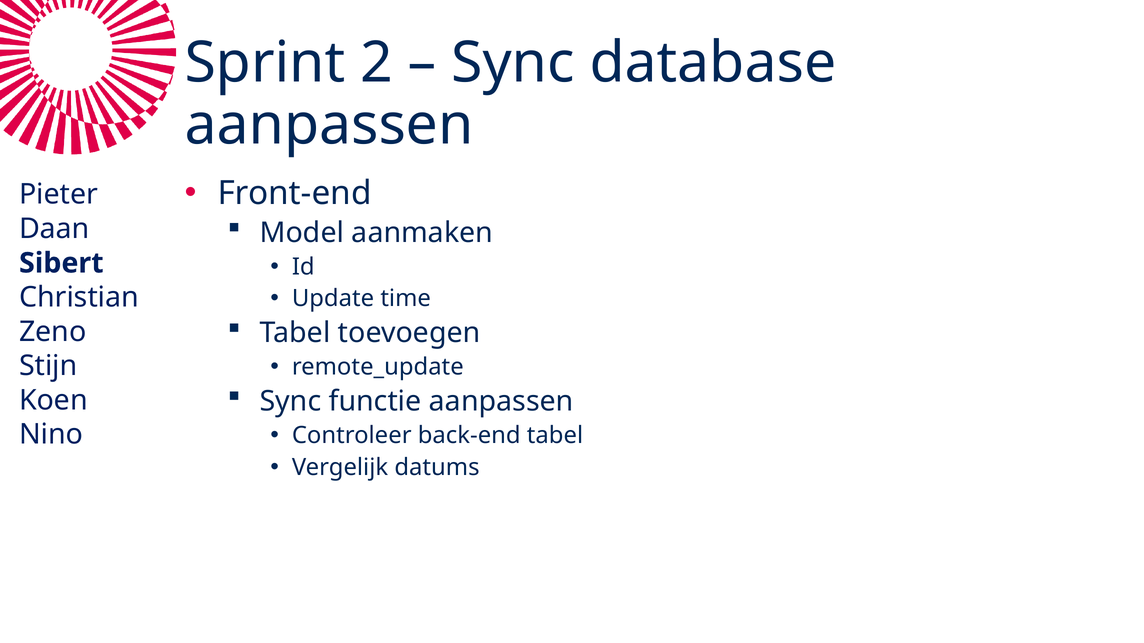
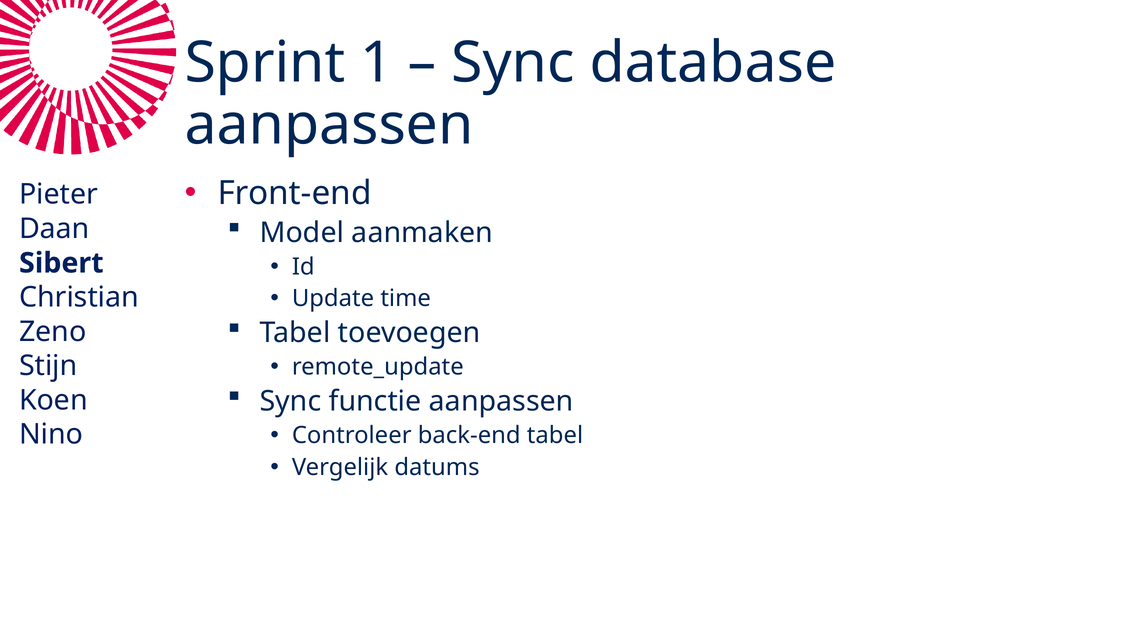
2: 2 -> 1 (377, 63)
